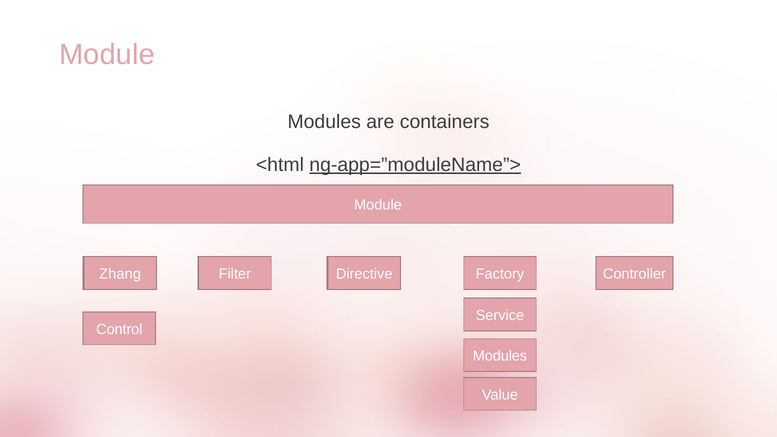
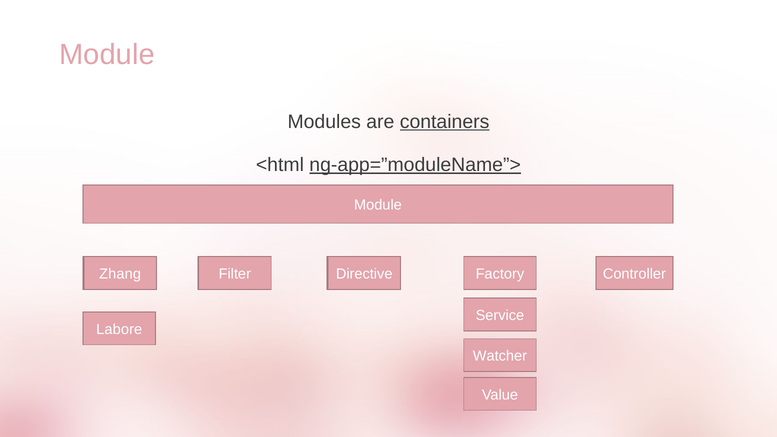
containers underline: none -> present (445, 122)
Control: Control -> Labore (119, 329)
Modules: Modules -> Watcher (500, 356)
